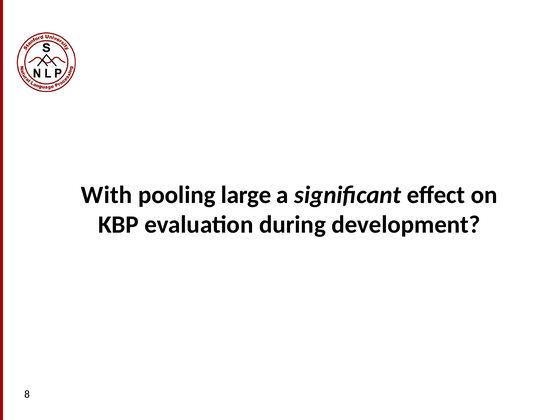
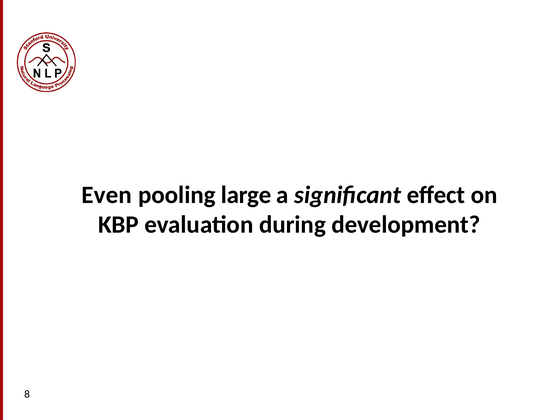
With: With -> Even (107, 195)
